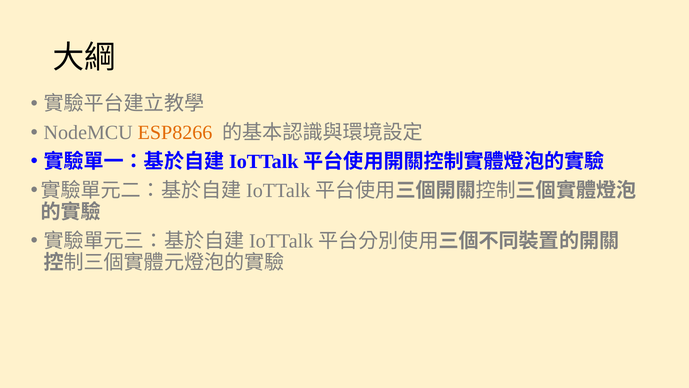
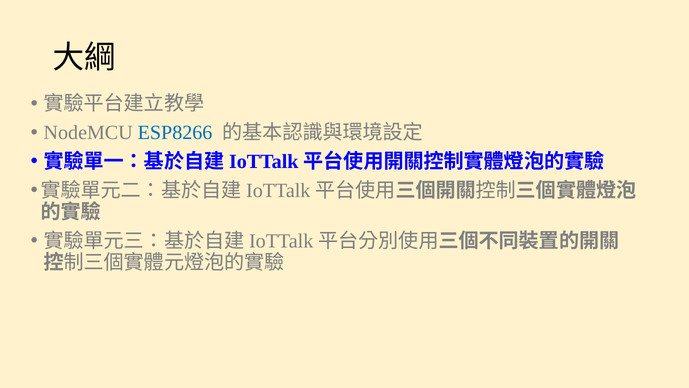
ESP8266 colour: orange -> blue (175, 133)
